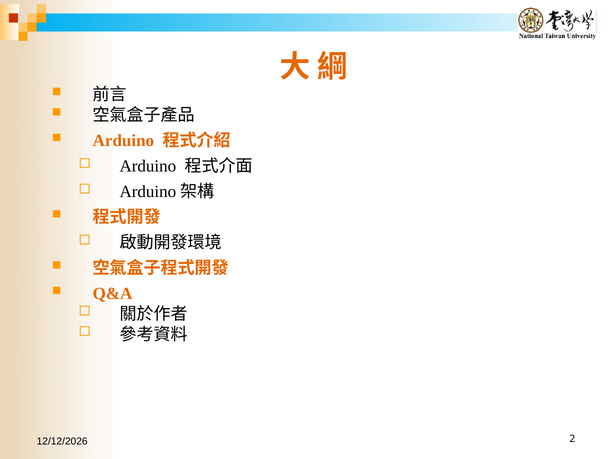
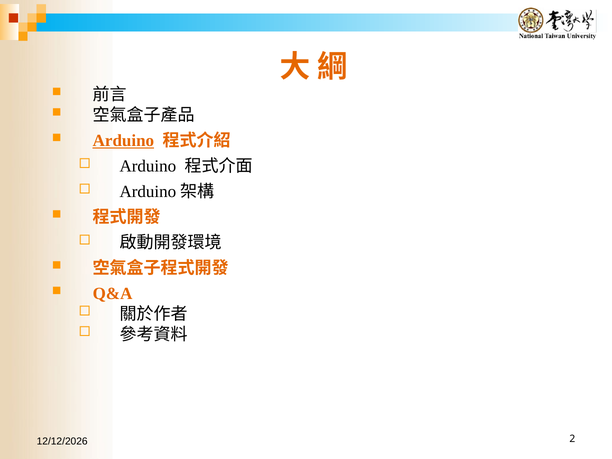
Arduino underline: none -> present (123, 140)
